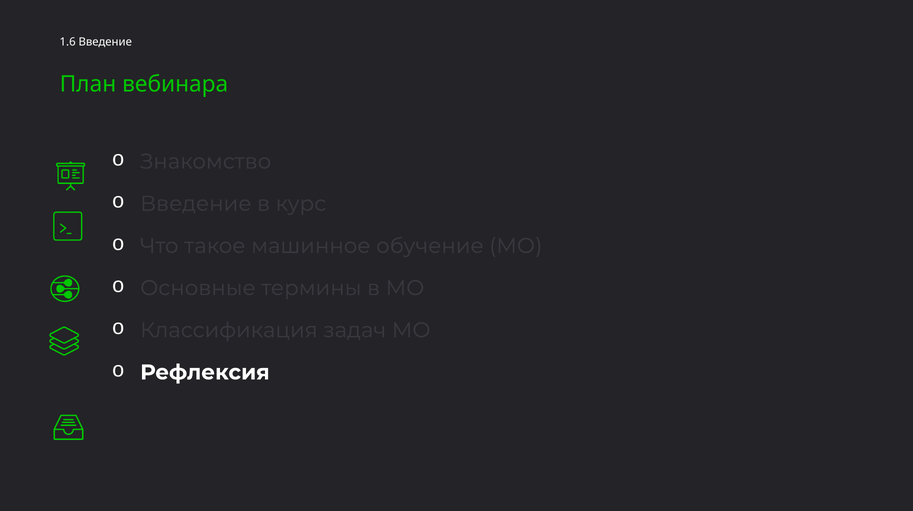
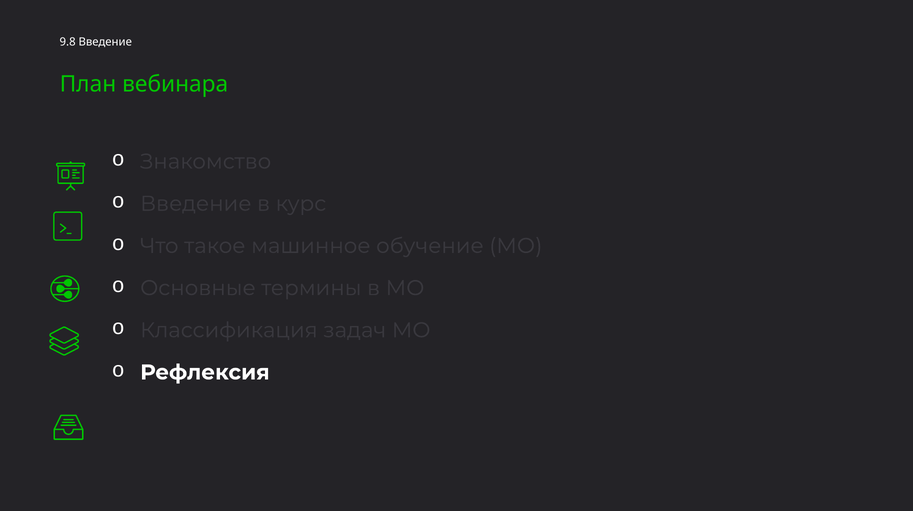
1.6: 1.6 -> 9.8 (68, 42)
